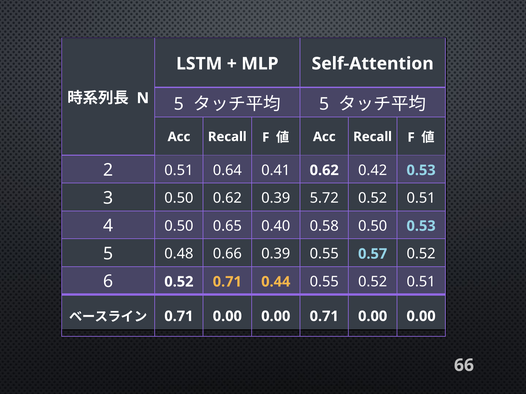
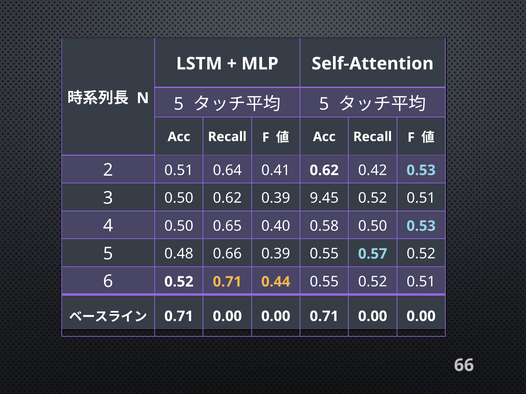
5.72: 5.72 -> 9.45 (324, 198)
